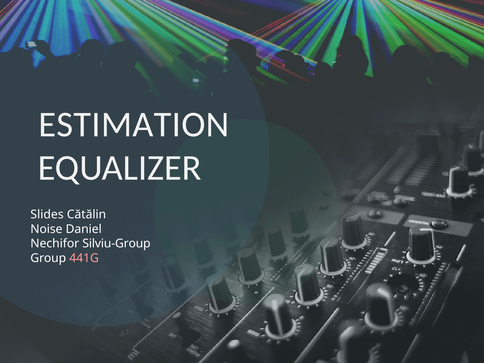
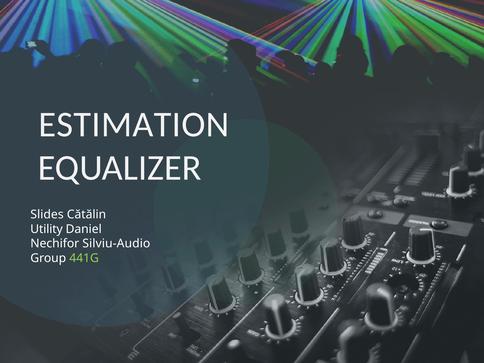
Noise: Noise -> Utility (46, 229)
Silviu-Group: Silviu-Group -> Silviu-Audio (116, 244)
441G colour: pink -> light green (84, 258)
